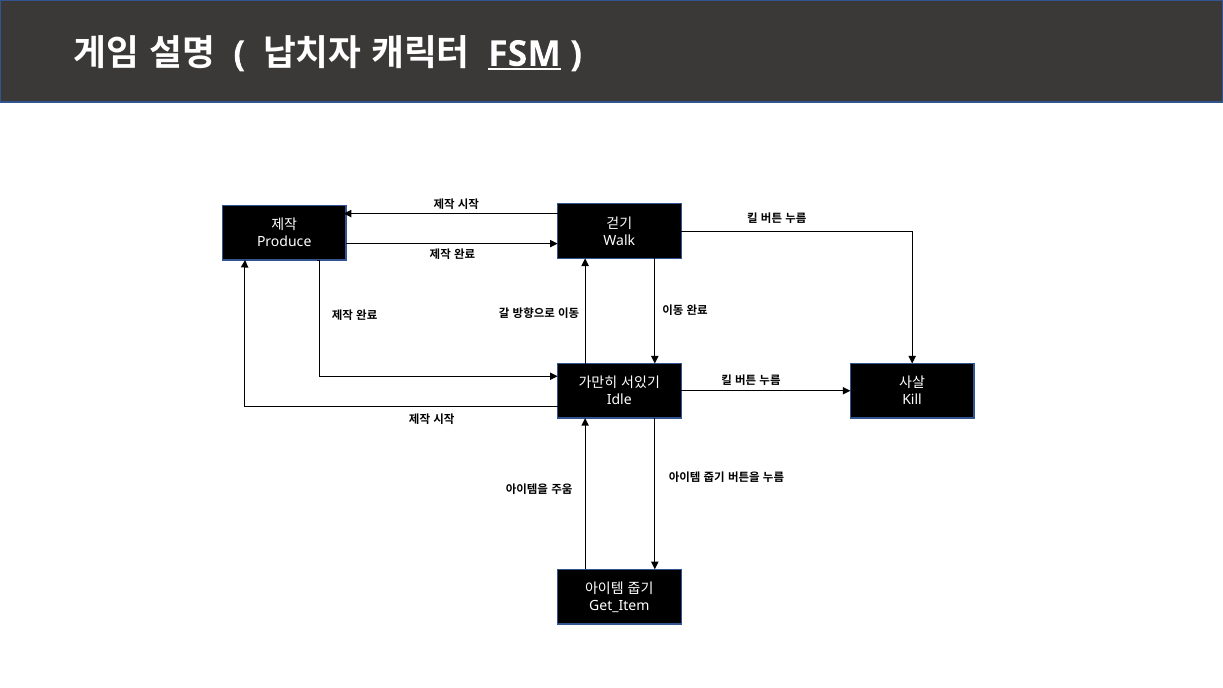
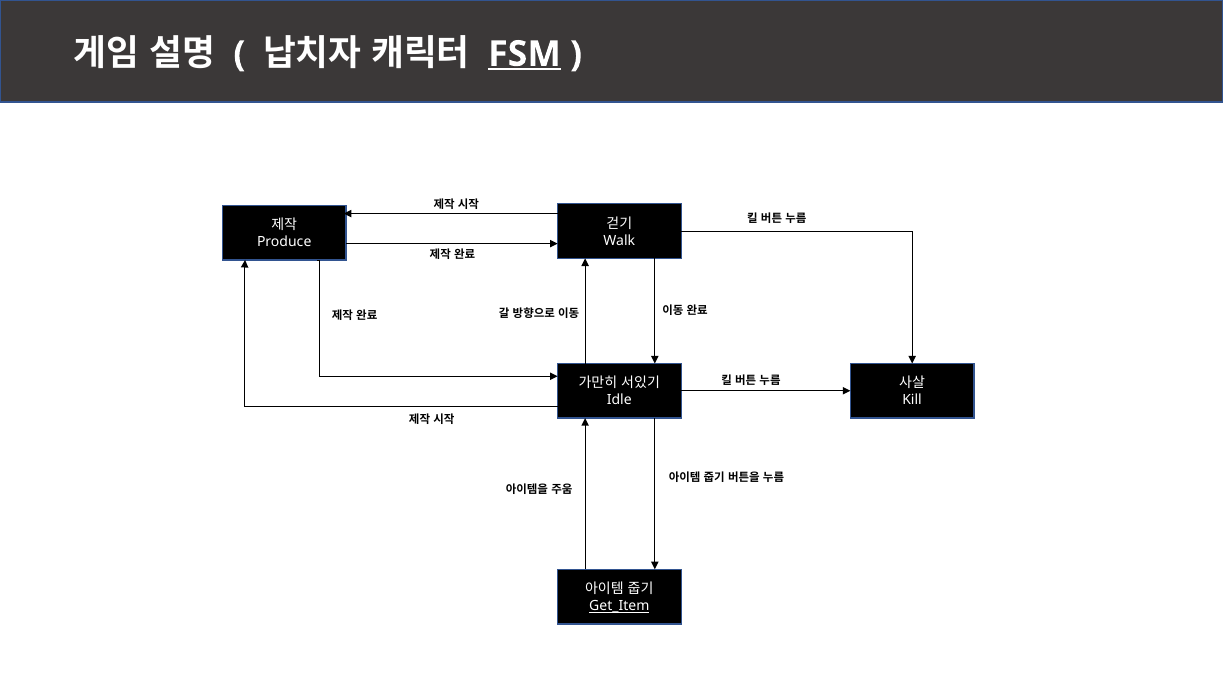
Get_Item underline: none -> present (619, 606)
